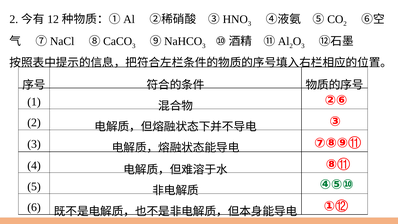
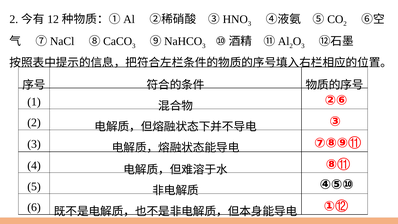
④⑤⑩ colour: green -> black (337, 184)
